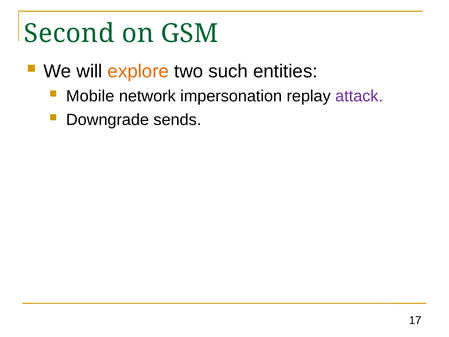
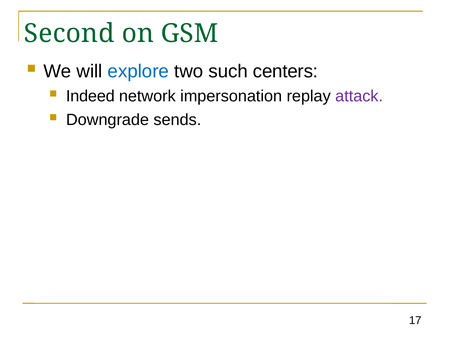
explore colour: orange -> blue (138, 71)
entities: entities -> centers (285, 71)
Mobile: Mobile -> Indeed (90, 96)
